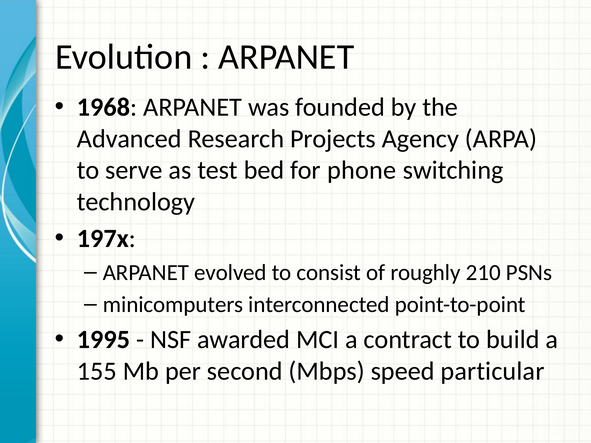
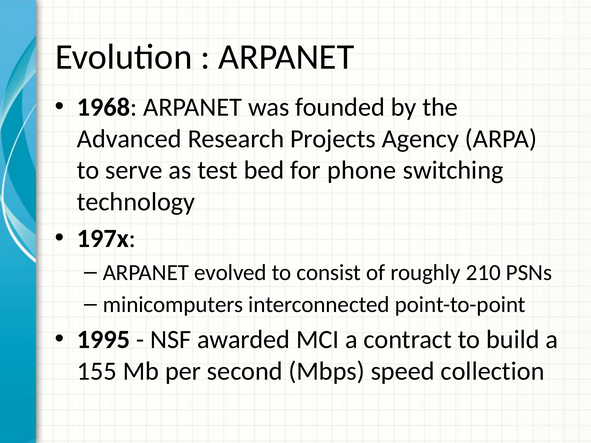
particular: particular -> collection (493, 371)
